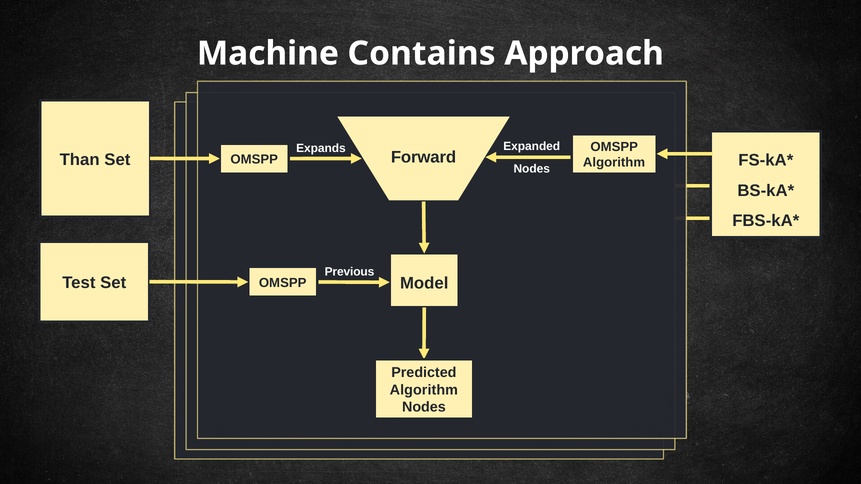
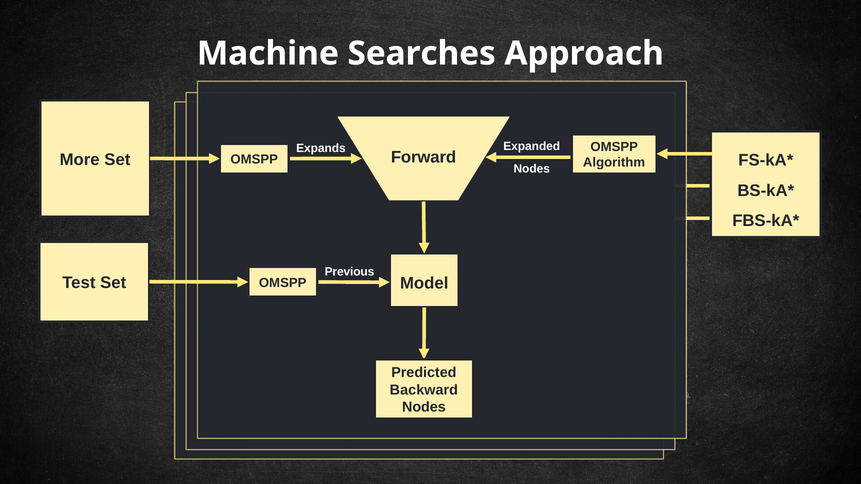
Contains: Contains -> Searches (422, 54)
Than: Than -> More (80, 160)
Algorithm: Algorithm -> Backward (424, 390)
